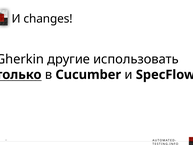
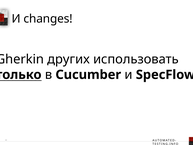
другие: другие -> других (69, 59)
